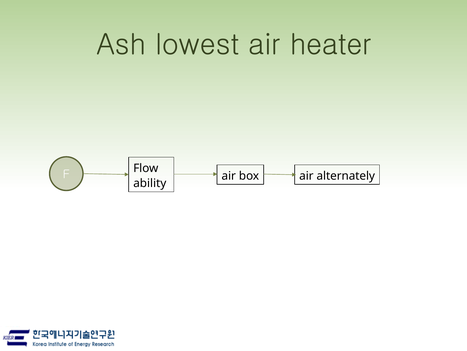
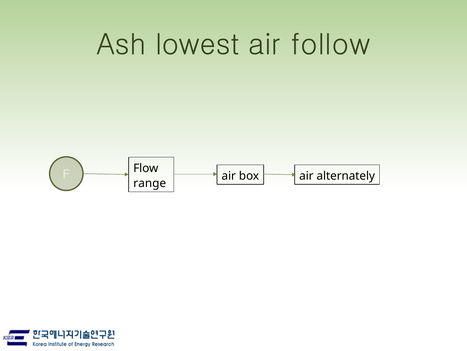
heater: heater -> follow (331, 44)
ability: ability -> range (150, 183)
